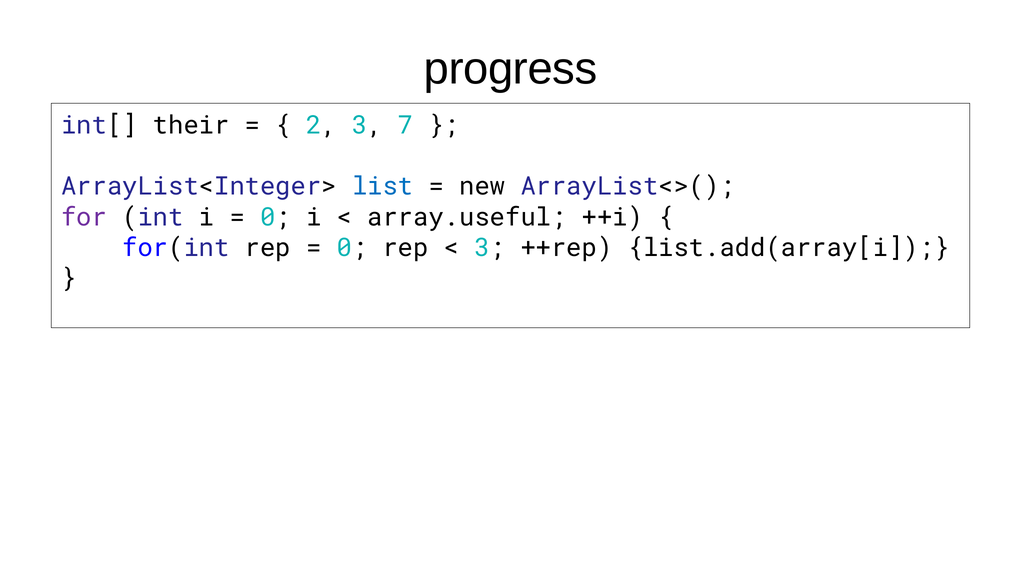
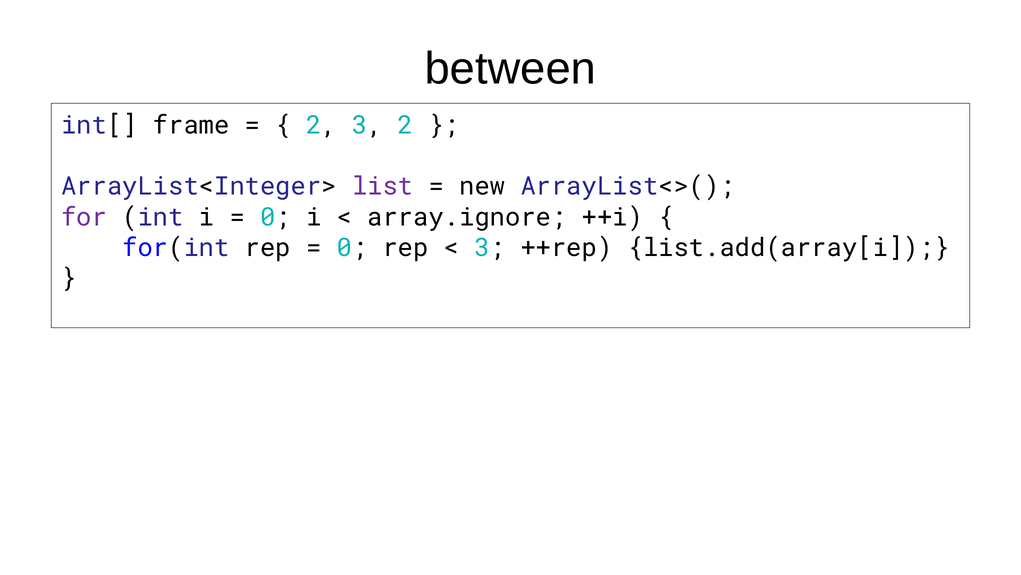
progress: progress -> between (510, 69)
their: their -> frame (191, 125)
3 7: 7 -> 2 (406, 125)
list colour: blue -> purple (383, 186)
array.useful: array.useful -> array.ignore (467, 217)
